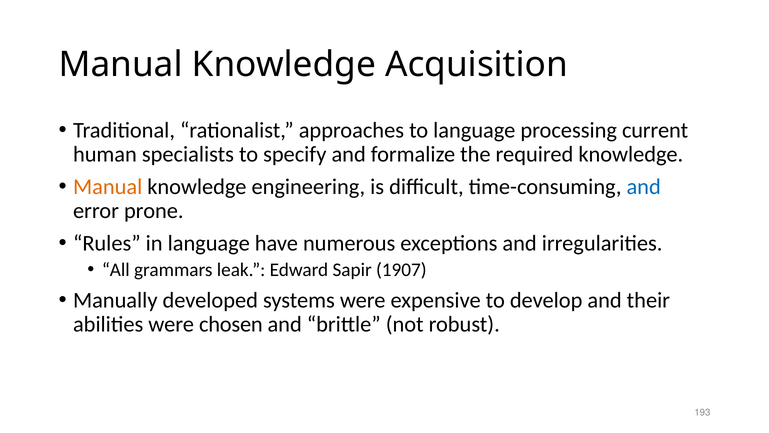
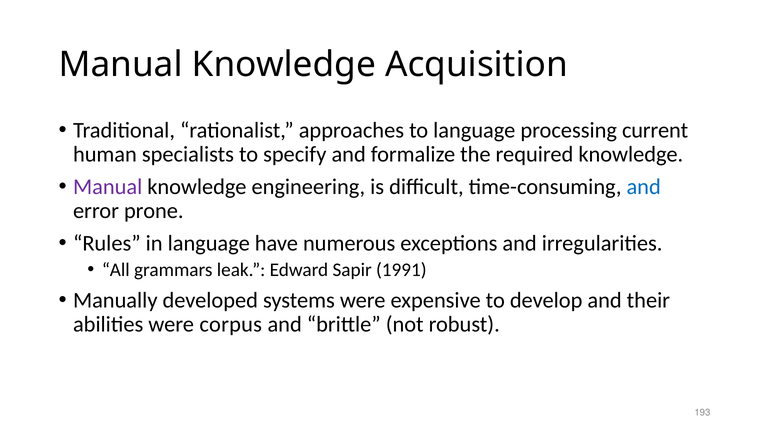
Manual colour: orange -> purple (108, 186)
1907: 1907 -> 1991 (401, 269)
chosen: chosen -> corpus (231, 324)
